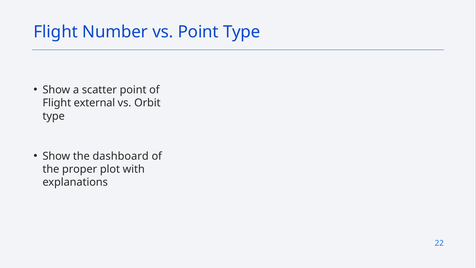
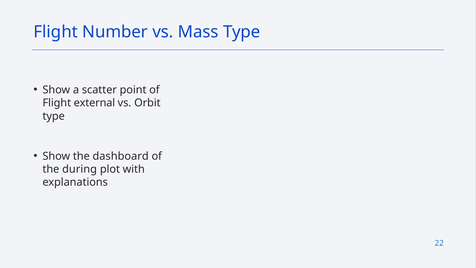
vs Point: Point -> Mass (198, 32)
proper: proper -> during (80, 169)
